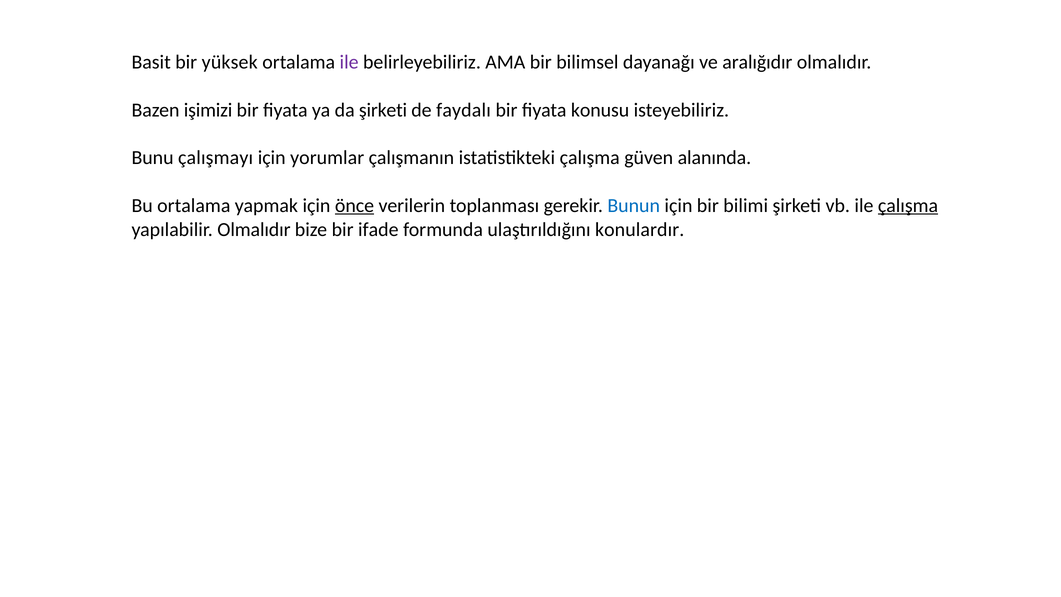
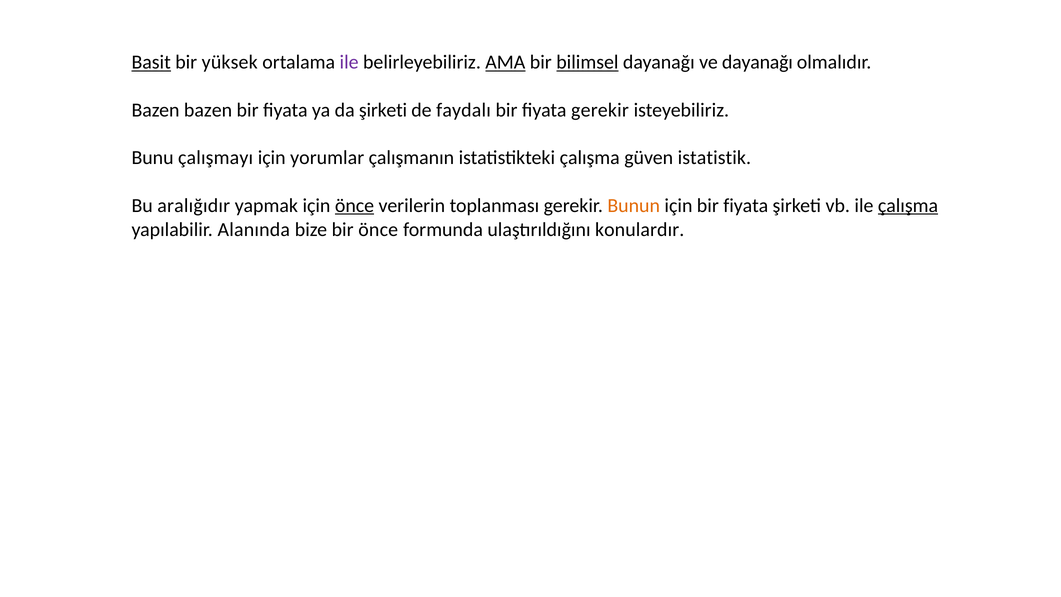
Basit underline: none -> present (151, 62)
AMA underline: none -> present (505, 62)
bilimsel underline: none -> present (587, 62)
ve aralığıdır: aralığıdır -> dayanağı (757, 62)
Bazen işimizi: işimizi -> bazen (208, 110)
fiyata konusu: konusu -> gerekir (600, 110)
alanında: alanında -> istatistik (714, 158)
Bu ortalama: ortalama -> aralığıdır (194, 206)
Bunun colour: blue -> orange (634, 206)
için bir bilimi: bilimi -> fiyata (746, 206)
yapılabilir Olmalıdır: Olmalıdır -> Alanında (254, 229)
bir ifade: ifade -> önce (378, 229)
